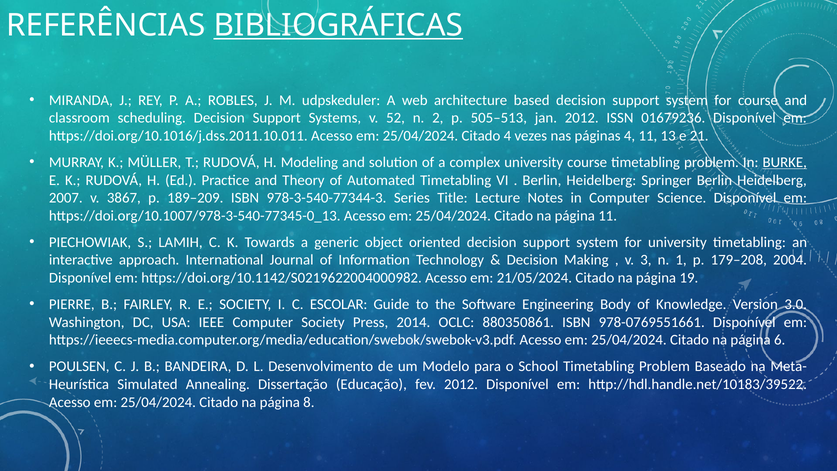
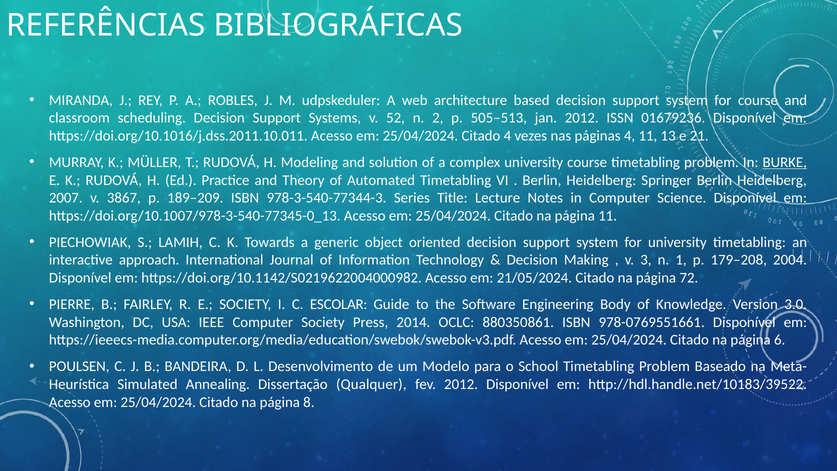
BIBLIOGRÁFICAS underline: present -> none (338, 25)
19: 19 -> 72 (689, 278)
Educação: Educação -> Qualquer (371, 384)
